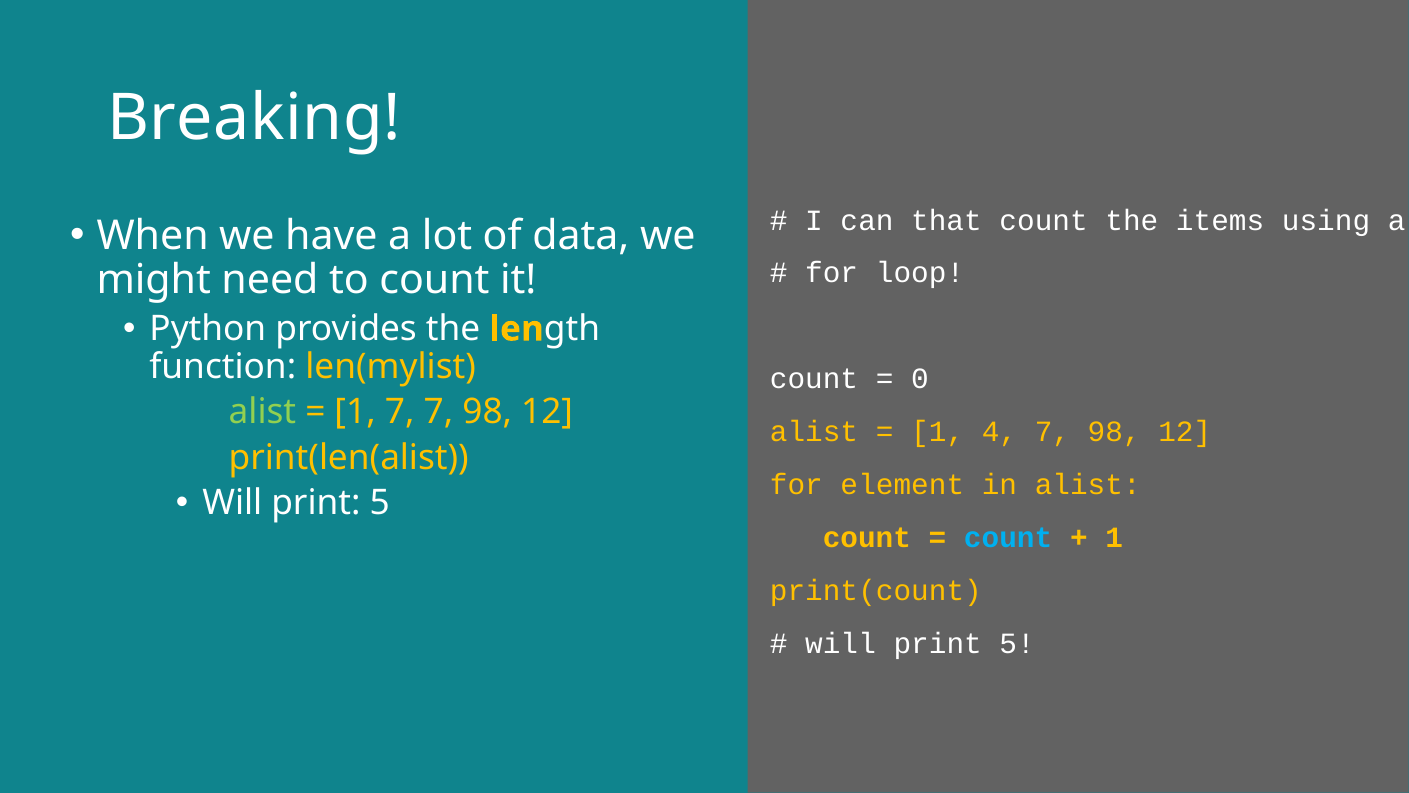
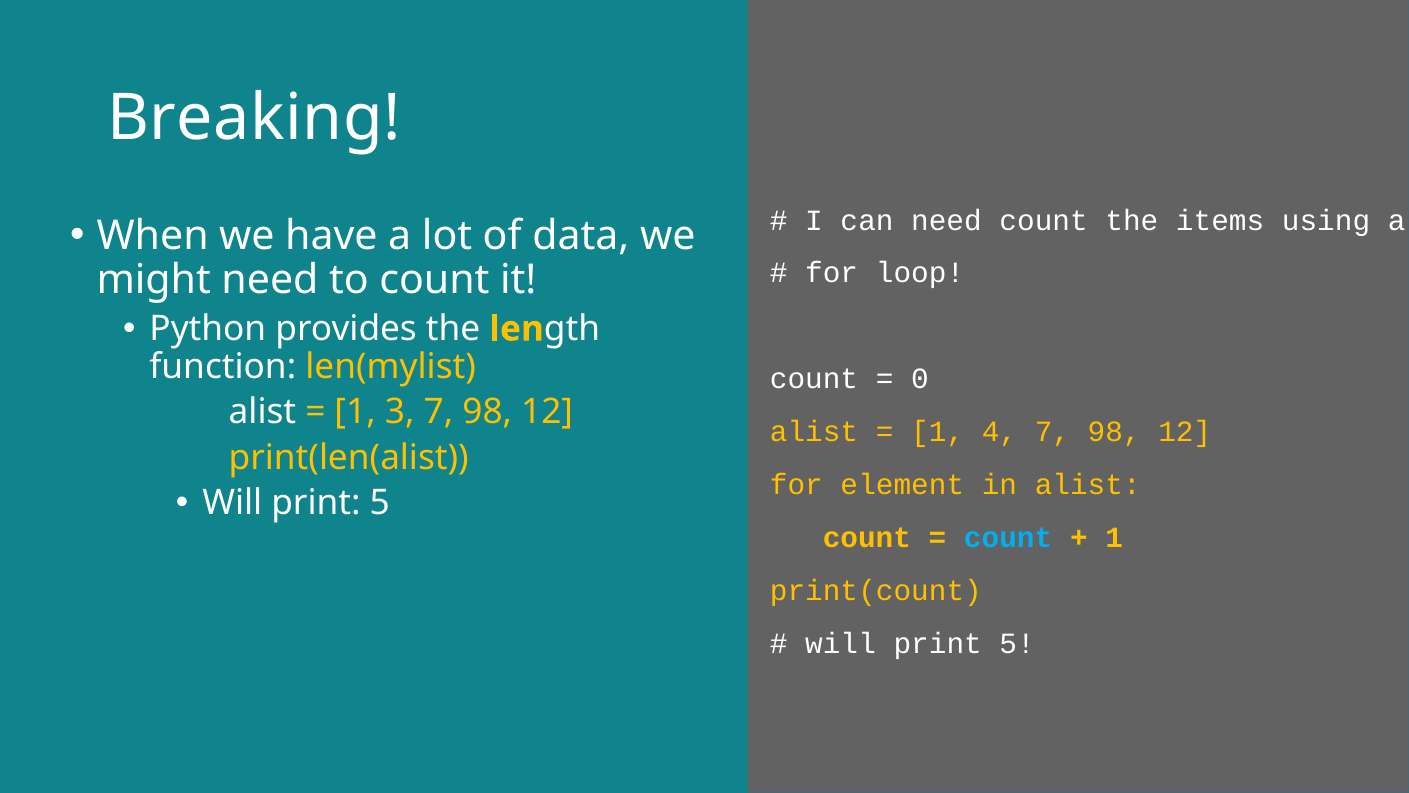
can that: that -> need (946, 220)
alist colour: light green -> white (262, 412)
1 7: 7 -> 3 (400, 412)
